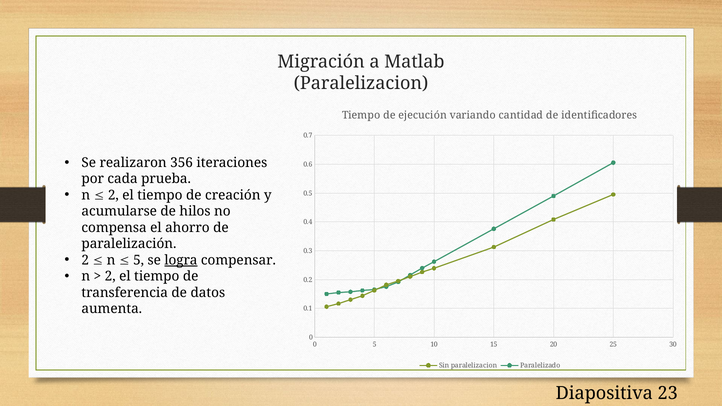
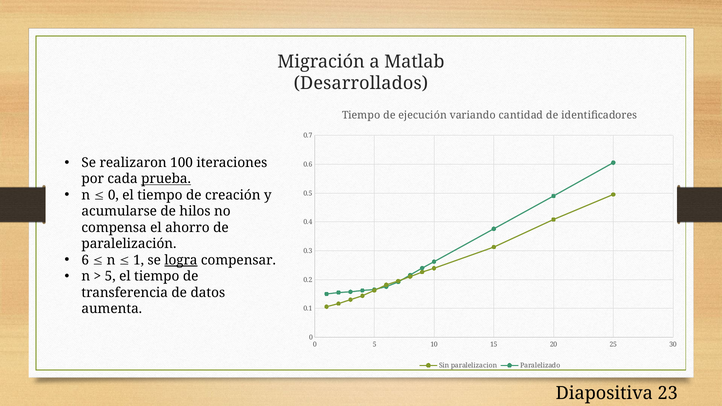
Paralelizacion: Paralelizacion -> Desarrollados (361, 83)
356: 356 -> 100 (182, 163)
prueba underline: none -> present (166, 179)
2: 2 -> 0 (113, 195)
2: 2 -> 6 (85, 260)
5: 5 -> 1 (139, 260)
2: 2 -> 5 (110, 277)
